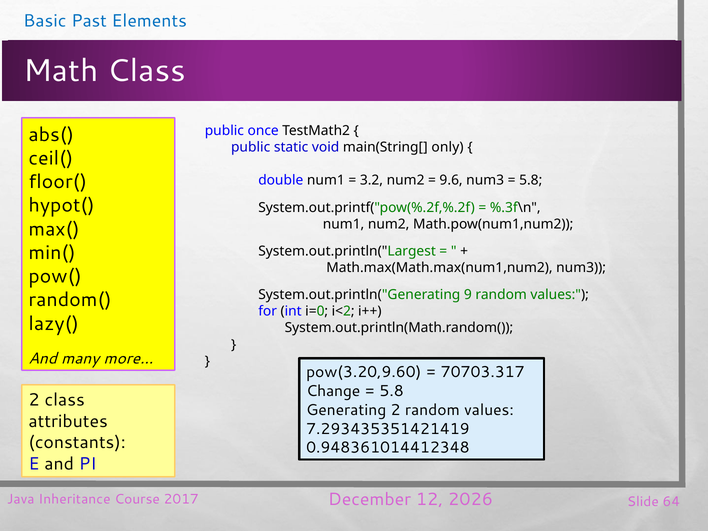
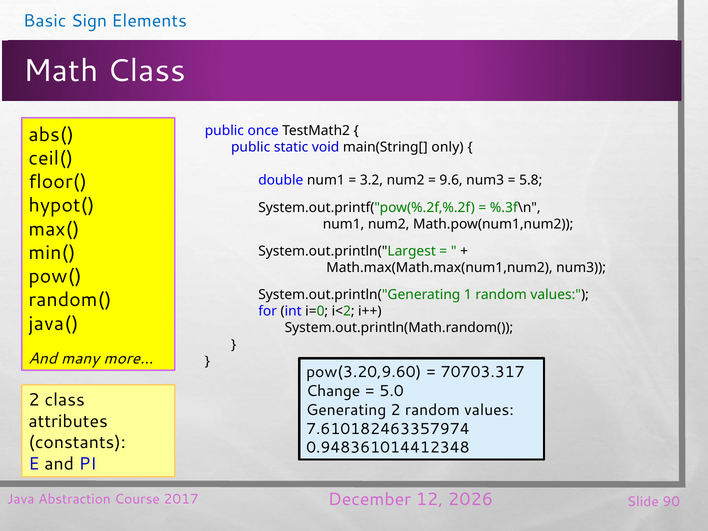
Past: Past -> Sign (89, 21)
9: 9 -> 1 (468, 295)
lazy(: lazy( -> java( (54, 324)
5.8: 5.8 -> 5.0 (392, 391)
7.293435351421419: 7.293435351421419 -> 7.610182463357974 (388, 429)
Inheritance: Inheritance -> Abstraction (75, 499)
64: 64 -> 90 (671, 502)
